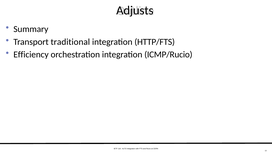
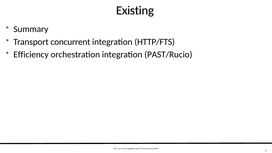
Adjusts: Adjusts -> Existing (135, 10)
traditional: traditional -> concurrent (70, 42)
ICMP/Rucio: ICMP/Rucio -> PAST/Rucio (168, 55)
